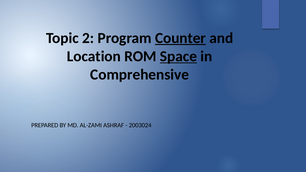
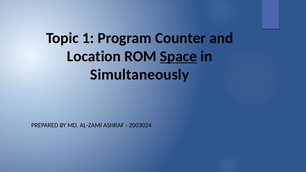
2: 2 -> 1 (88, 38)
Counter underline: present -> none (180, 38)
Comprehensive: Comprehensive -> Simultaneously (140, 75)
